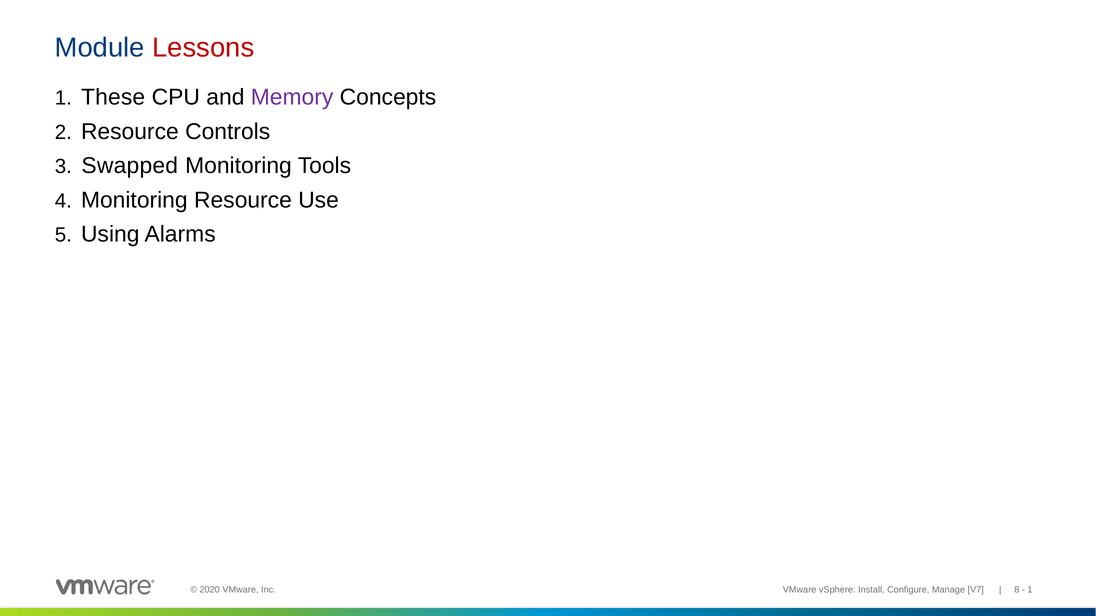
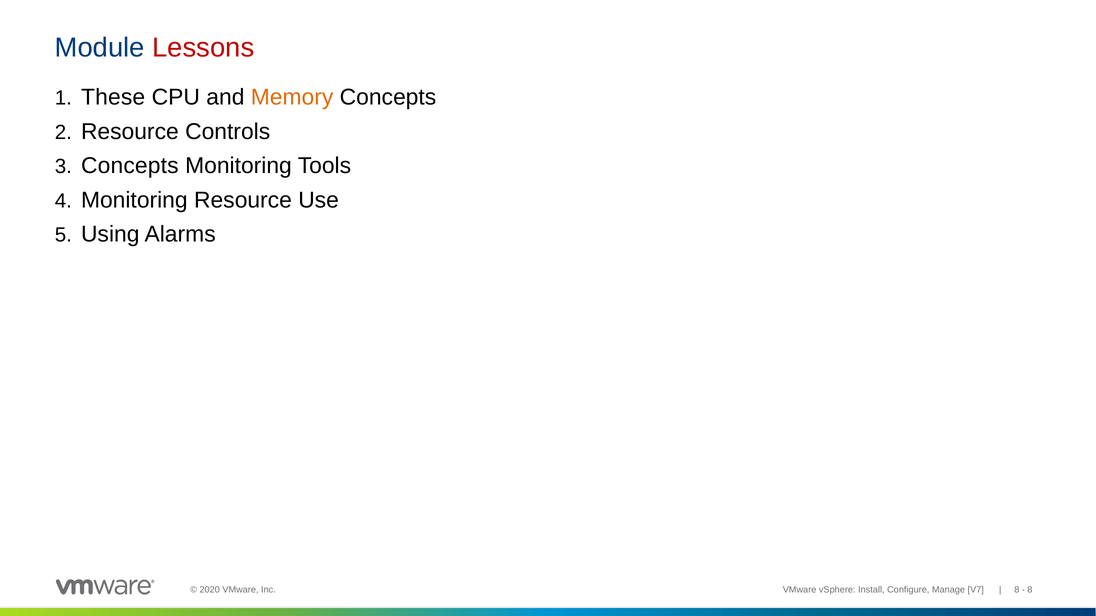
Memory colour: purple -> orange (292, 98)
3 Swapped: Swapped -> Concepts (130, 166)
1: 1 -> 8 (1030, 590)
